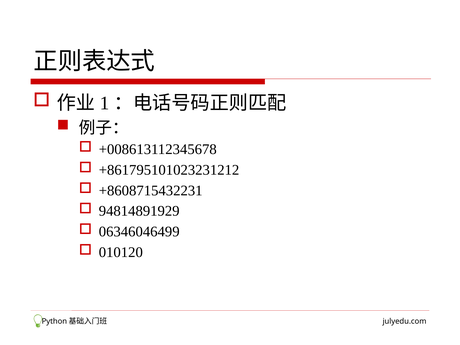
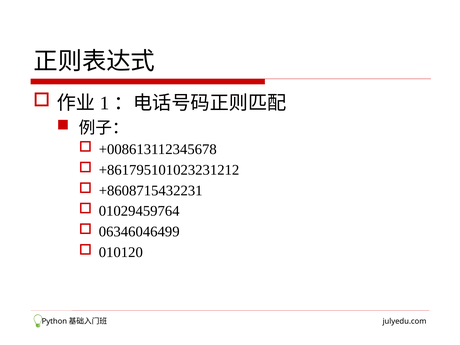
94814891929: 94814891929 -> 01029459764 (139, 211)
